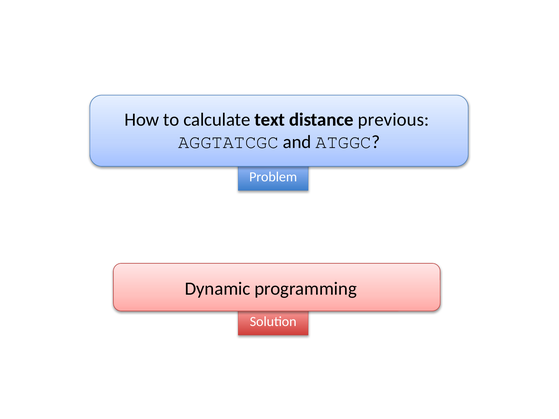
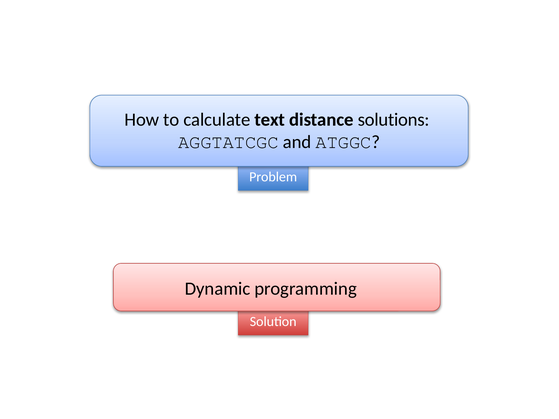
previous: previous -> solutions (394, 120)
